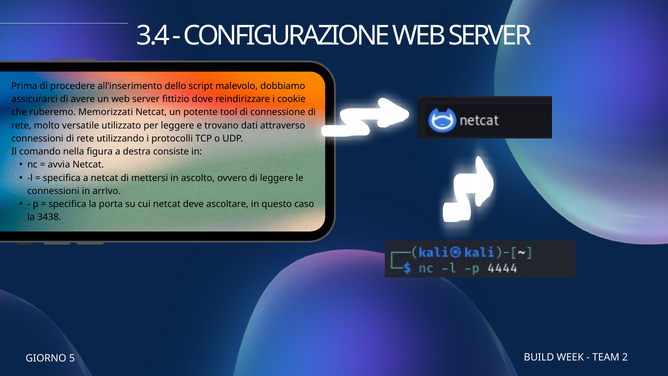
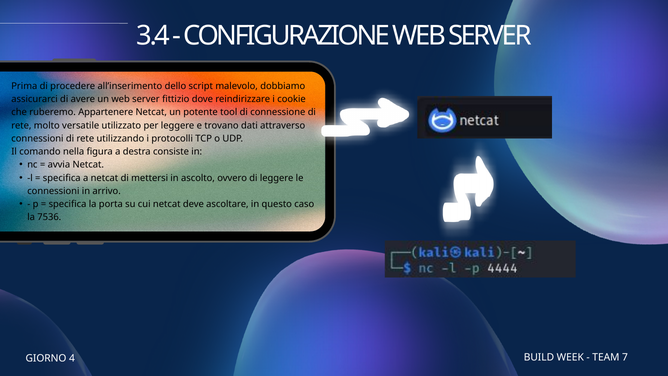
Memorizzati: Memorizzati -> Appartenere (106, 112)
3438: 3438 -> 7536 (49, 217)
2: 2 -> 7 (625, 357)
5: 5 -> 4 (72, 358)
